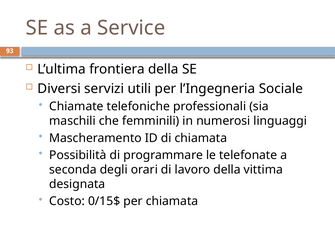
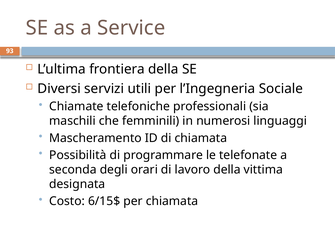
0/15$: 0/15$ -> 6/15$ (104, 201)
